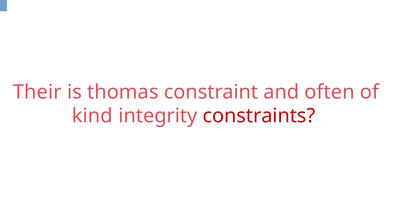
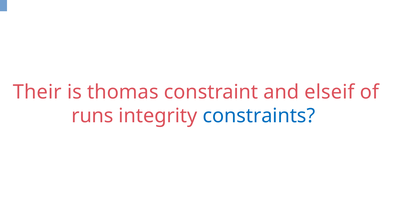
often: often -> elseif (329, 92)
kind: kind -> runs (92, 116)
constraints colour: red -> blue (259, 116)
